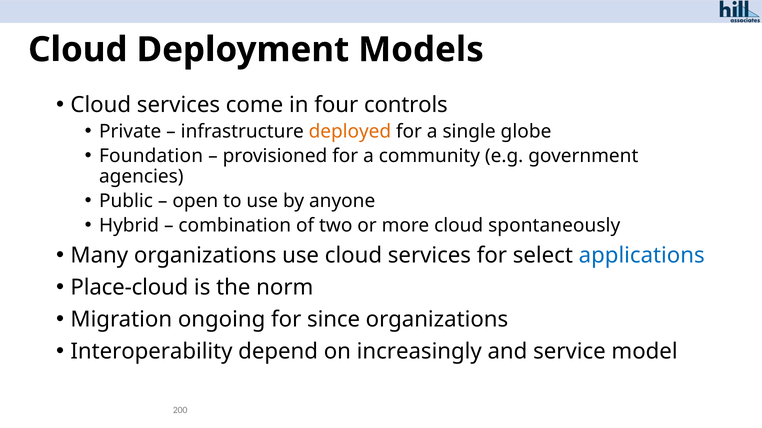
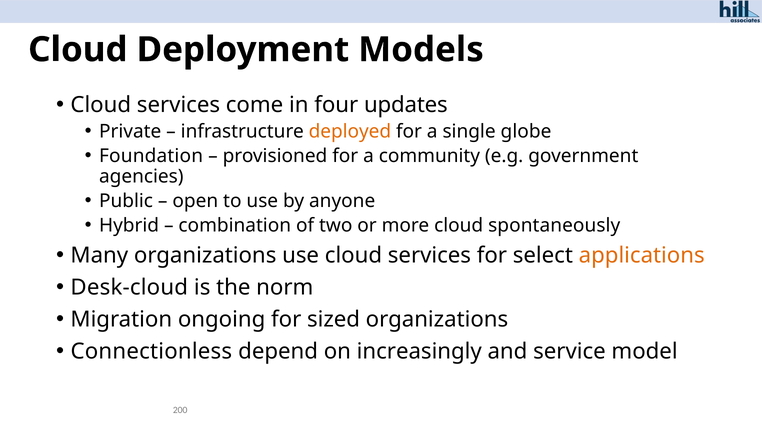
controls: controls -> updates (406, 105)
applications colour: blue -> orange (642, 256)
Place-cloud: Place-cloud -> Desk-cloud (129, 288)
since: since -> sized (334, 320)
Interoperability: Interoperability -> Connectionless (151, 352)
